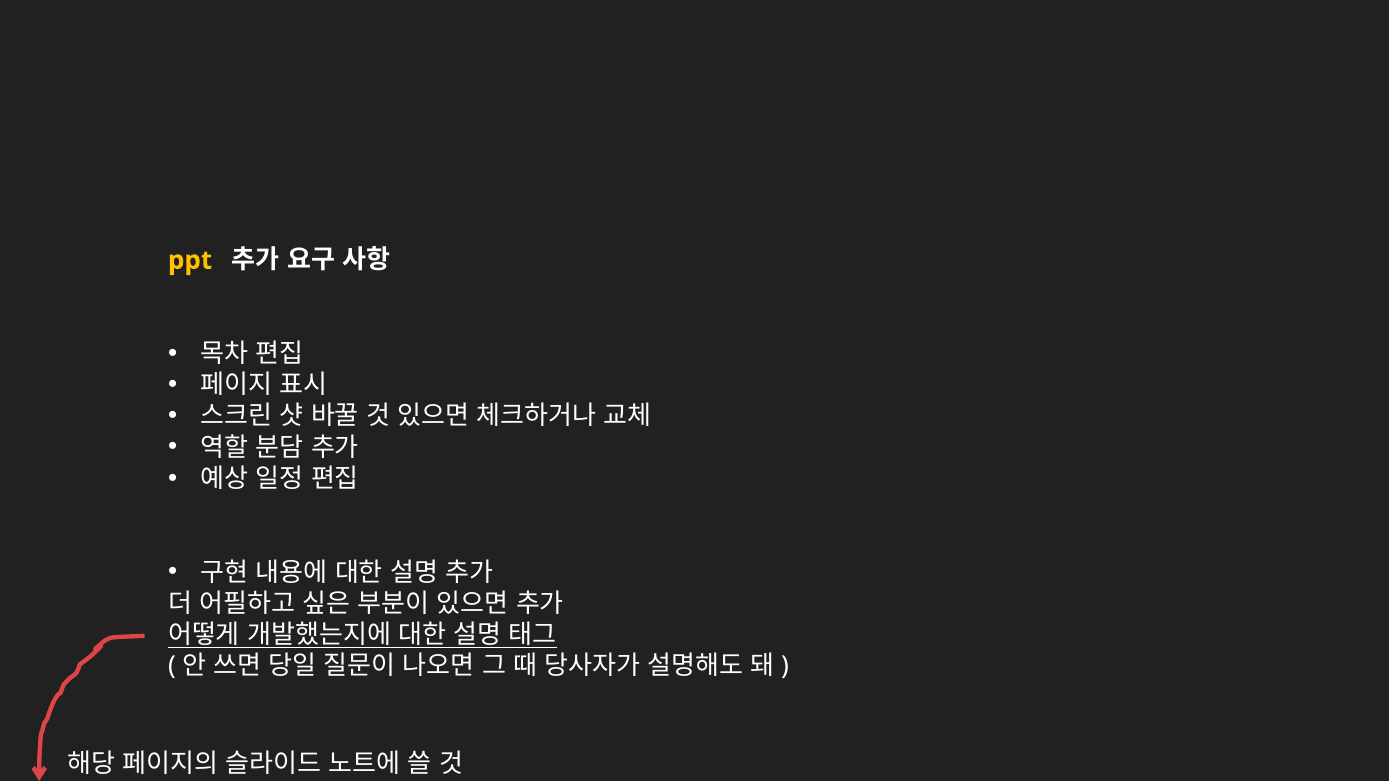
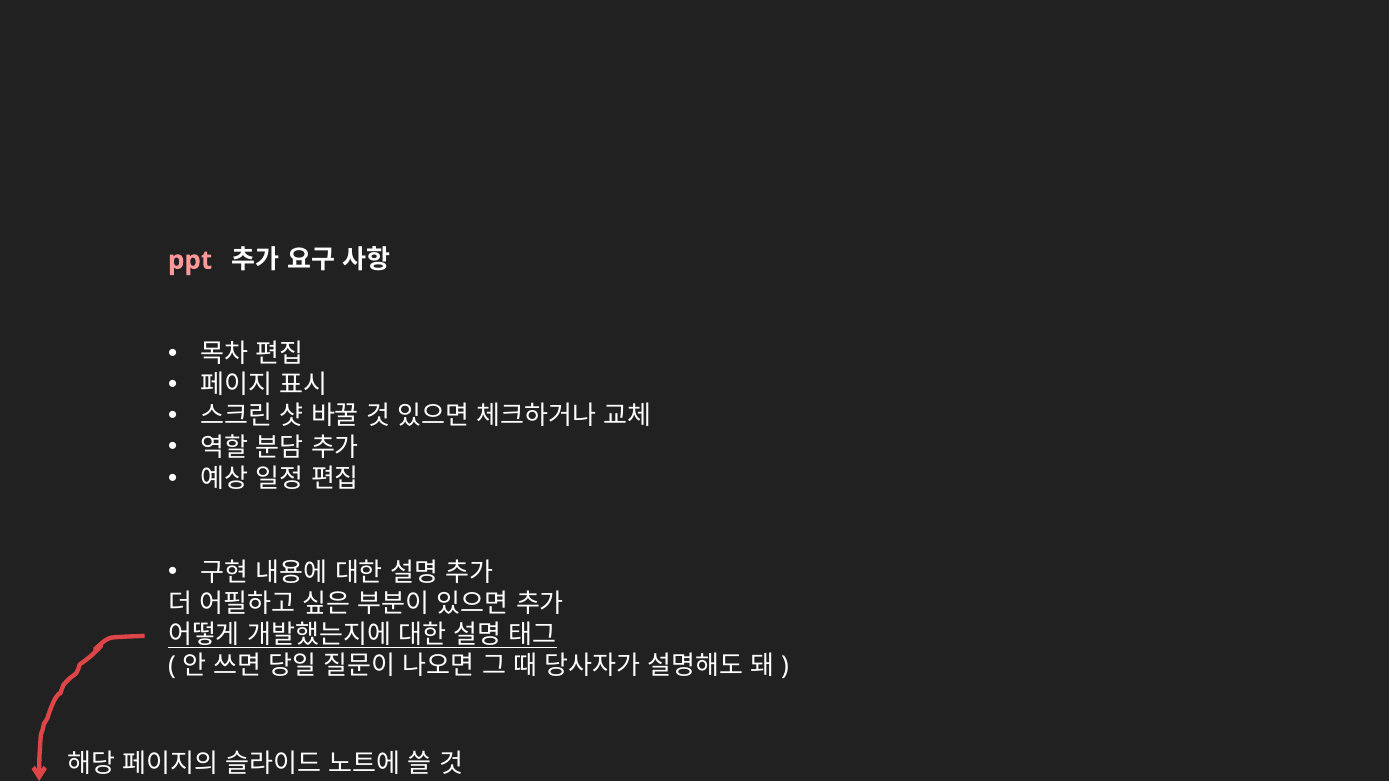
ppt colour: yellow -> pink (190, 260)
